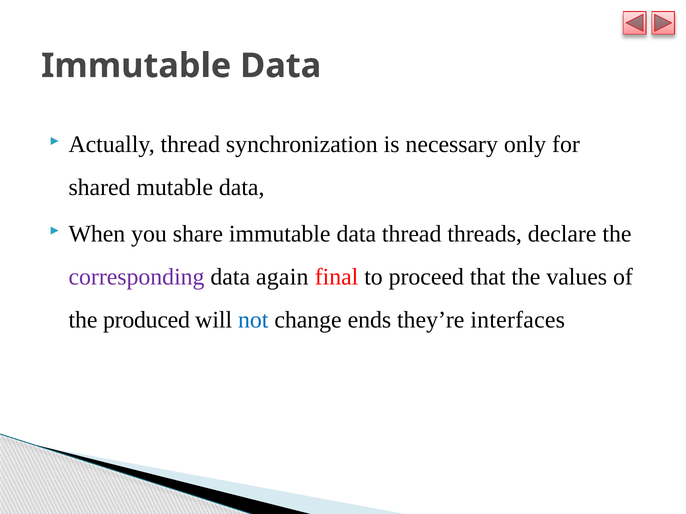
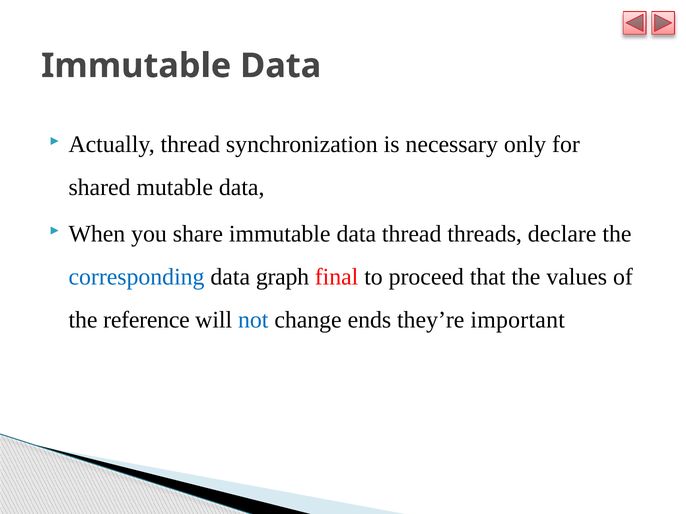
corresponding colour: purple -> blue (137, 277)
again: again -> graph (283, 277)
produced: produced -> reference (146, 320)
interfaces: interfaces -> important (518, 320)
